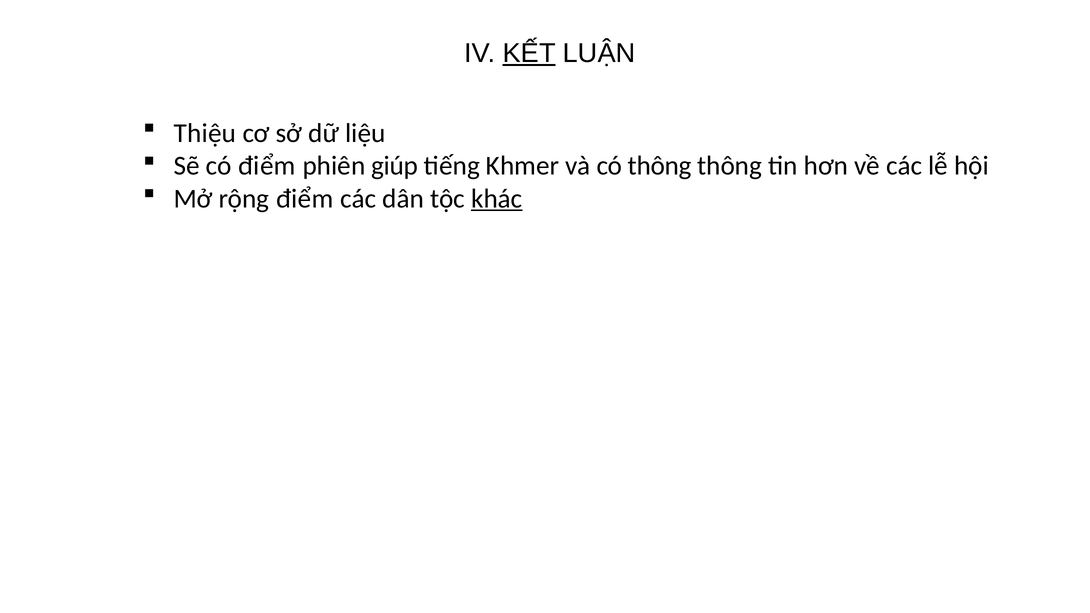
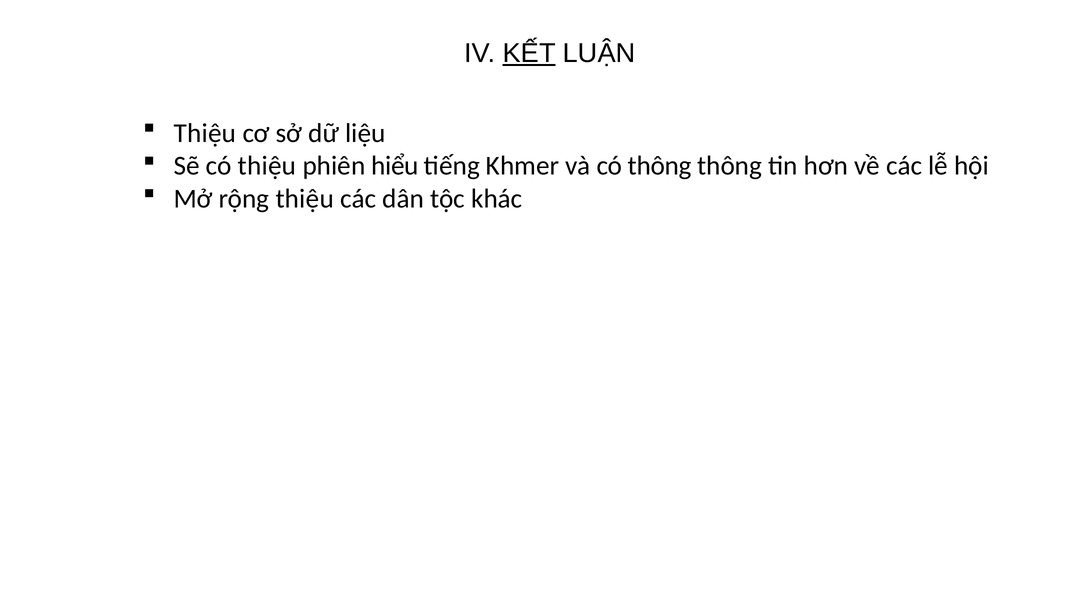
có điểm: điểm -> thiệu (267, 166)
giúp: giúp -> hiểu (395, 166)
rộng điểm: điểm -> thiệu (305, 199)
khác underline: present -> none (497, 199)
